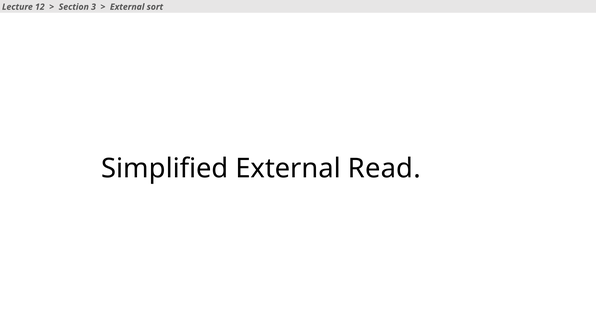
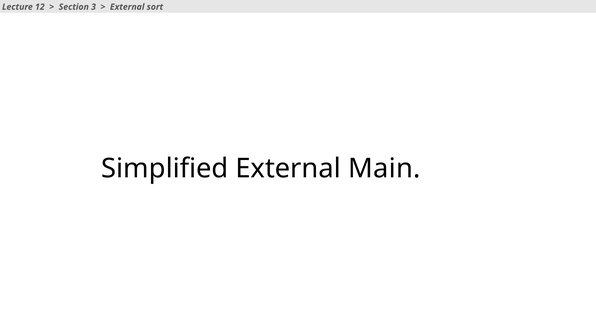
Read: Read -> Main (384, 169)
